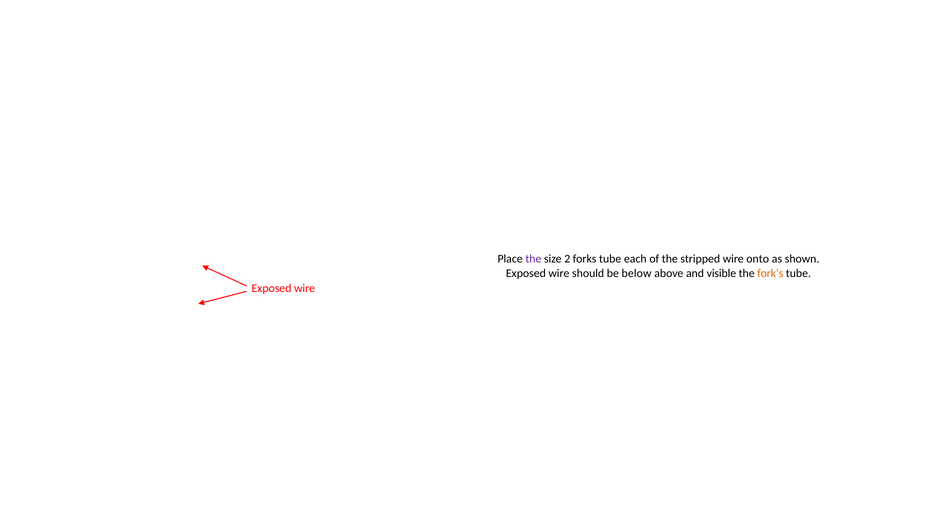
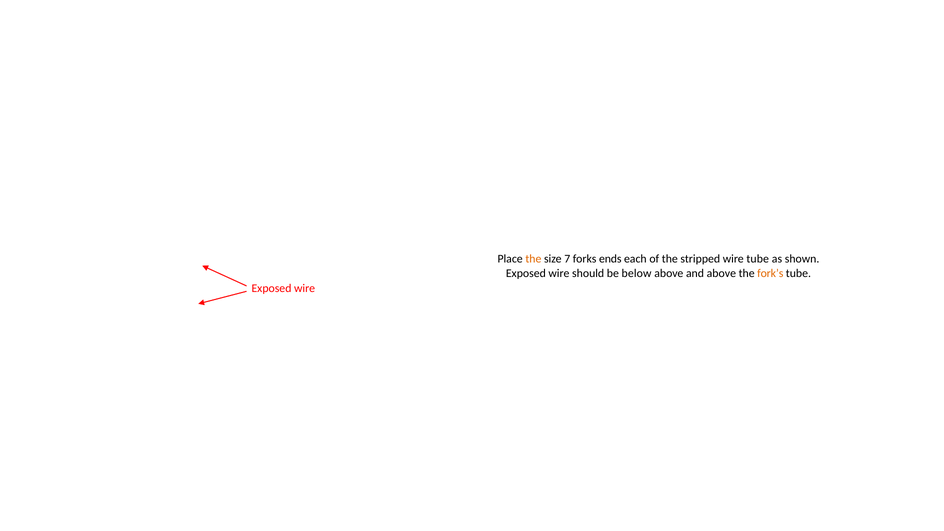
the colour: purple -> orange (533, 259)
2: 2 -> 7 (567, 259)
forks tube: tube -> ends (610, 259)
wire onto: onto -> tube (758, 259)
and visible: visible -> above (721, 273)
